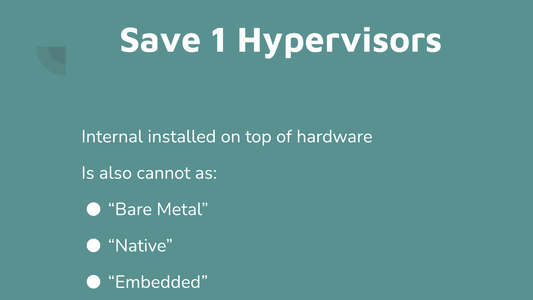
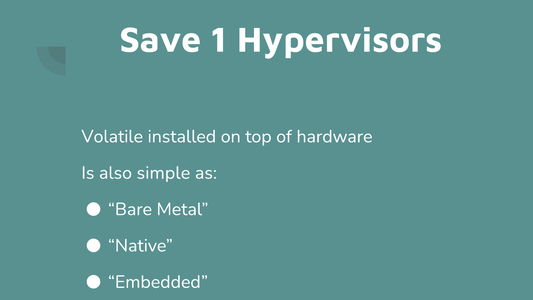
Internal: Internal -> Volatile (112, 136)
cannot: cannot -> simple (163, 173)
